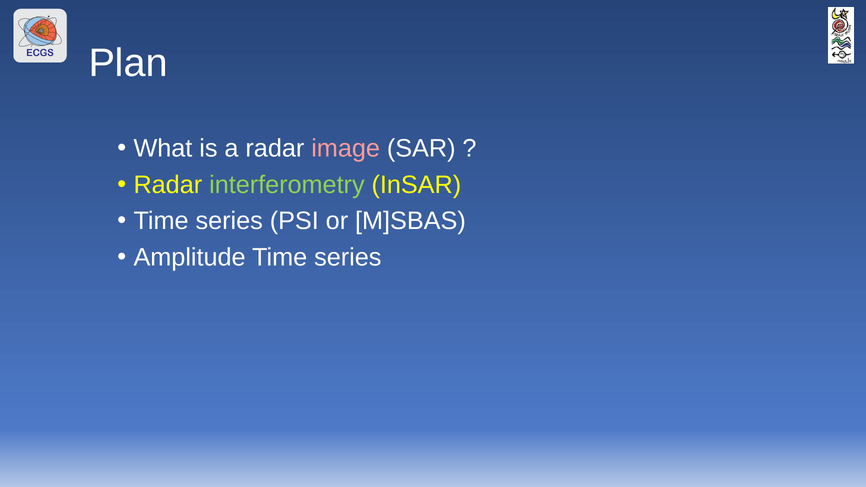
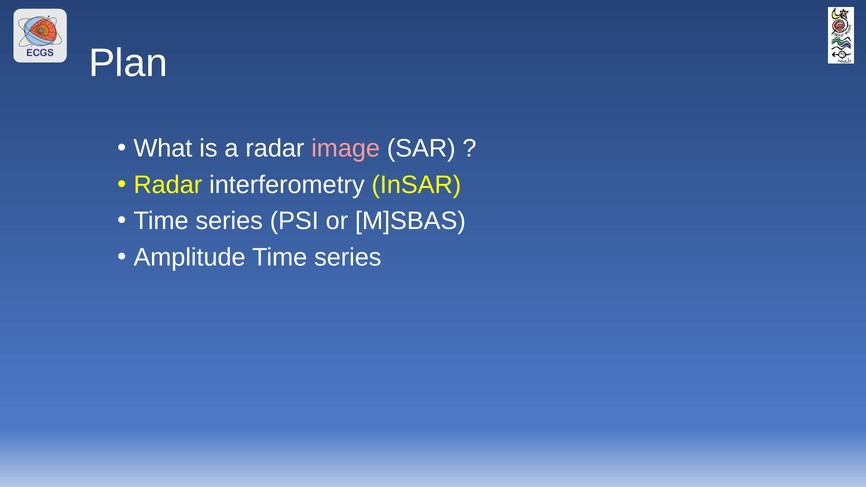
interferometry colour: light green -> white (287, 185)
